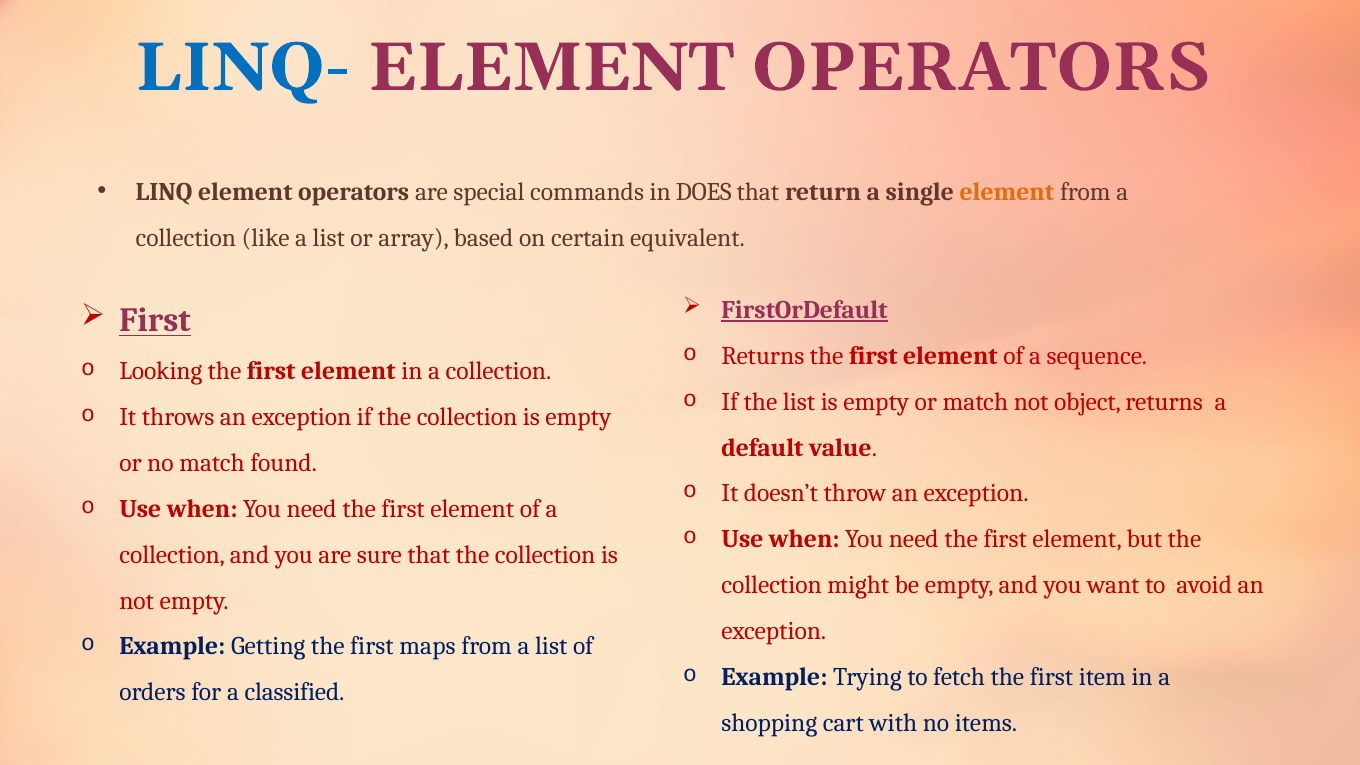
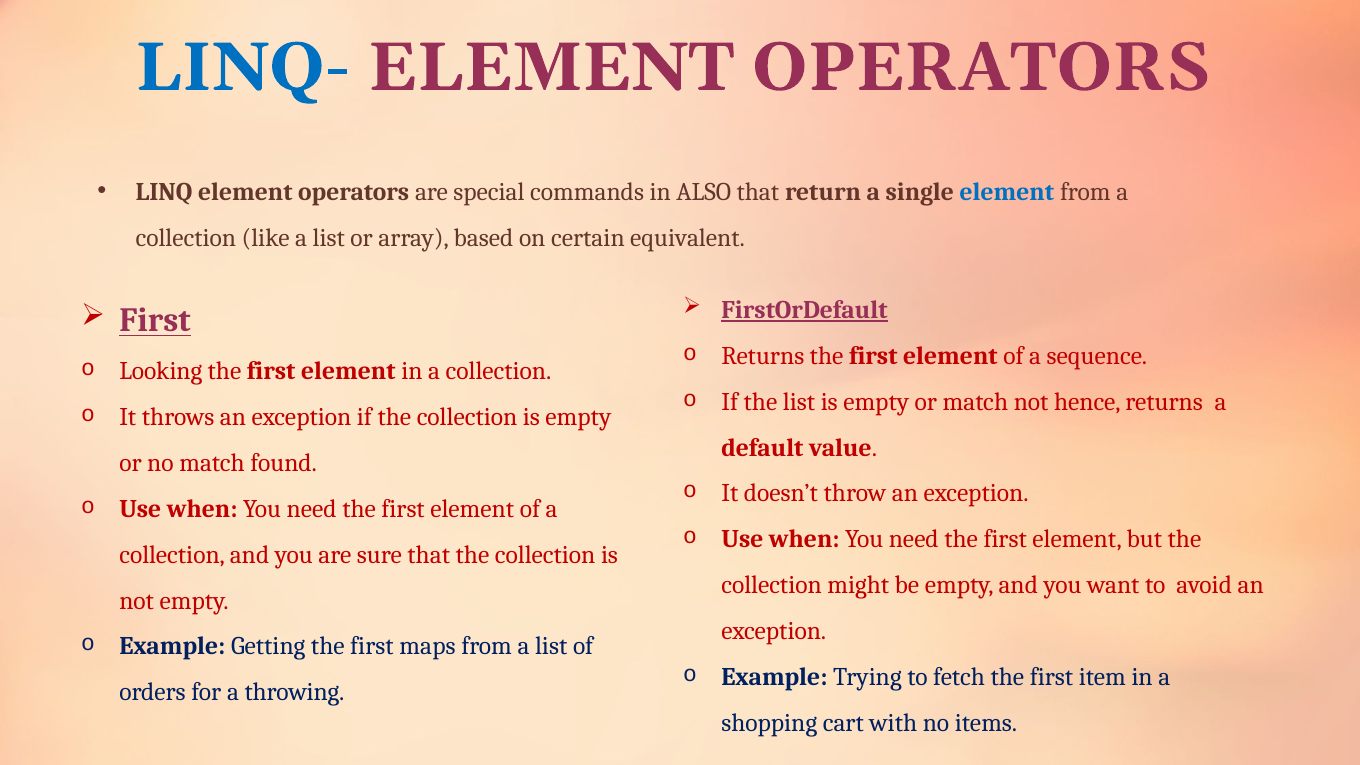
DOES: DOES -> ALSO (704, 192)
element colour: orange -> blue (1007, 192)
object: object -> hence (1087, 402)
classified: classified -> throwing (294, 692)
